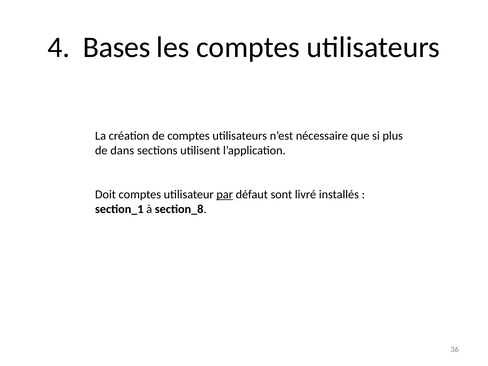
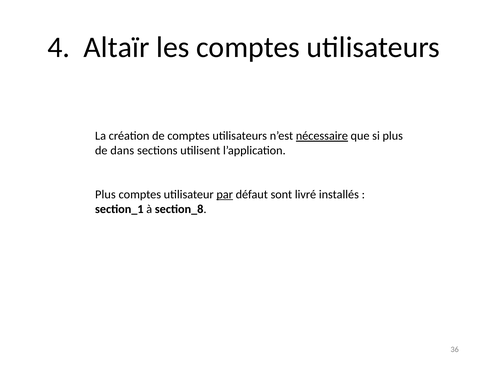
Bases: Bases -> Altaïr (116, 47)
nécessaire underline: none -> present (322, 136)
Doit: Doit -> Plus (105, 194)
